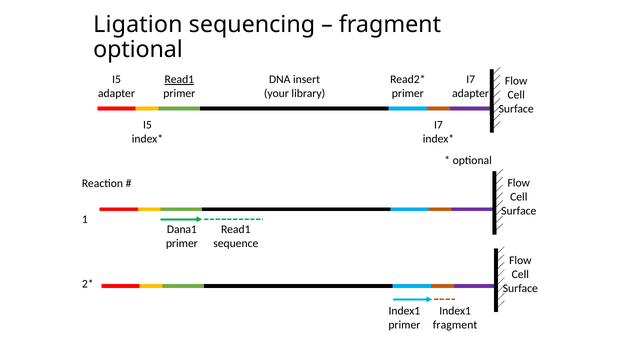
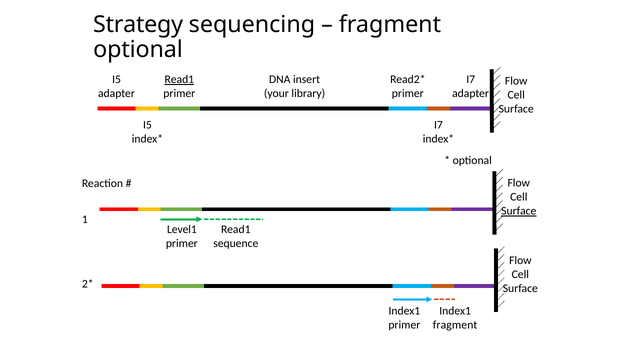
Ligation: Ligation -> Strategy (138, 25)
Surface underline: none -> present (519, 211)
Dana1: Dana1 -> Level1 (182, 230)
